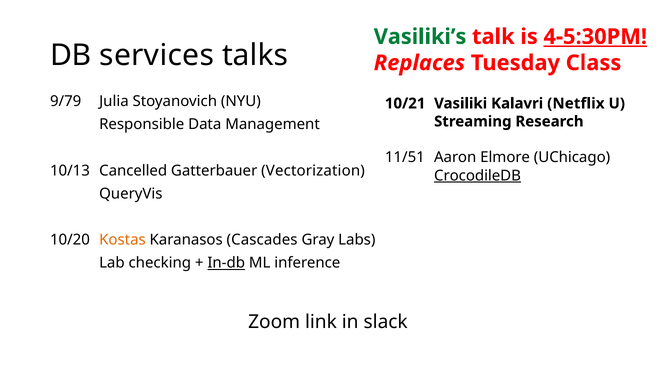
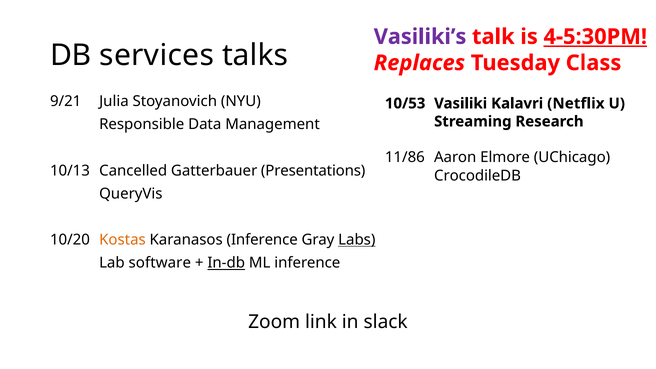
Vasiliki’s colour: green -> purple (420, 37)
9/79: 9/79 -> 9/21 (66, 101)
10/21: 10/21 -> 10/53 (405, 103)
11/51: 11/51 -> 11/86 (405, 158)
Vectorization: Vectorization -> Presentations (313, 171)
CrocodileDB underline: present -> none (478, 176)
Karanasos Cascades: Cascades -> Inference (262, 240)
Labs underline: none -> present (357, 240)
checking: checking -> software (160, 263)
